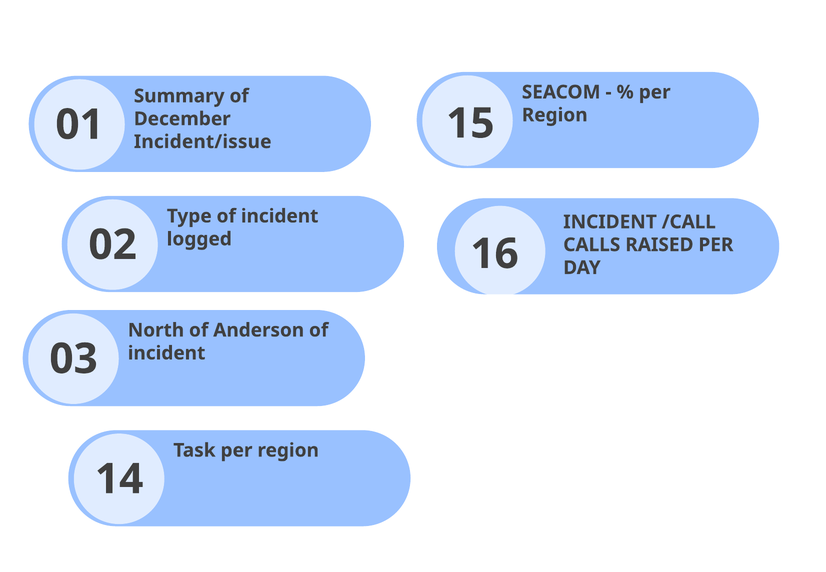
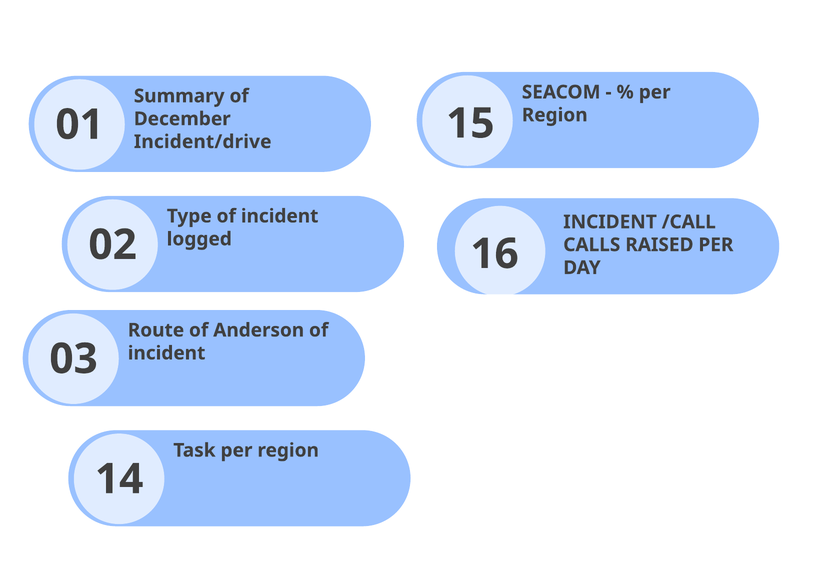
Incident/issue: Incident/issue -> Incident/drive (203, 142)
North: North -> Route (156, 330)
